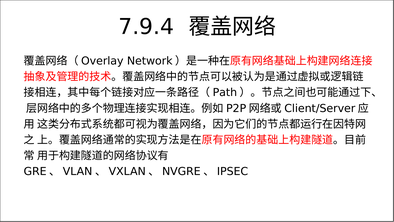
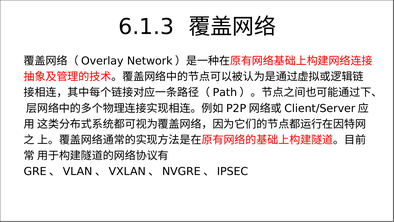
7.9.4: 7.9.4 -> 6.1.3 (146, 27)
